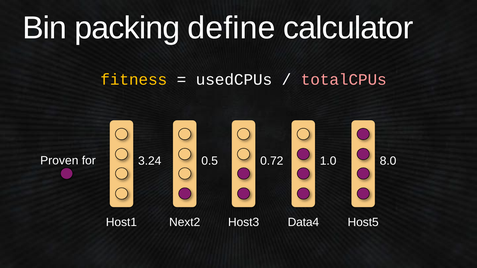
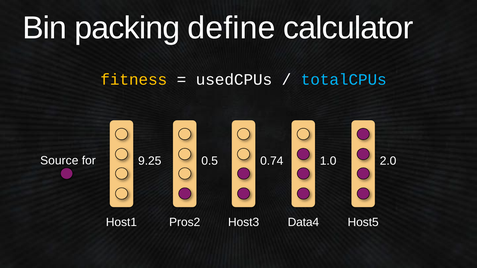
totalCPUs colour: pink -> light blue (344, 80)
Proven: Proven -> Source (59, 161)
3.24: 3.24 -> 9.25 (150, 161)
0.72: 0.72 -> 0.74 (272, 161)
8.0: 8.0 -> 2.0 (388, 161)
Next2: Next2 -> Pros2 (185, 222)
